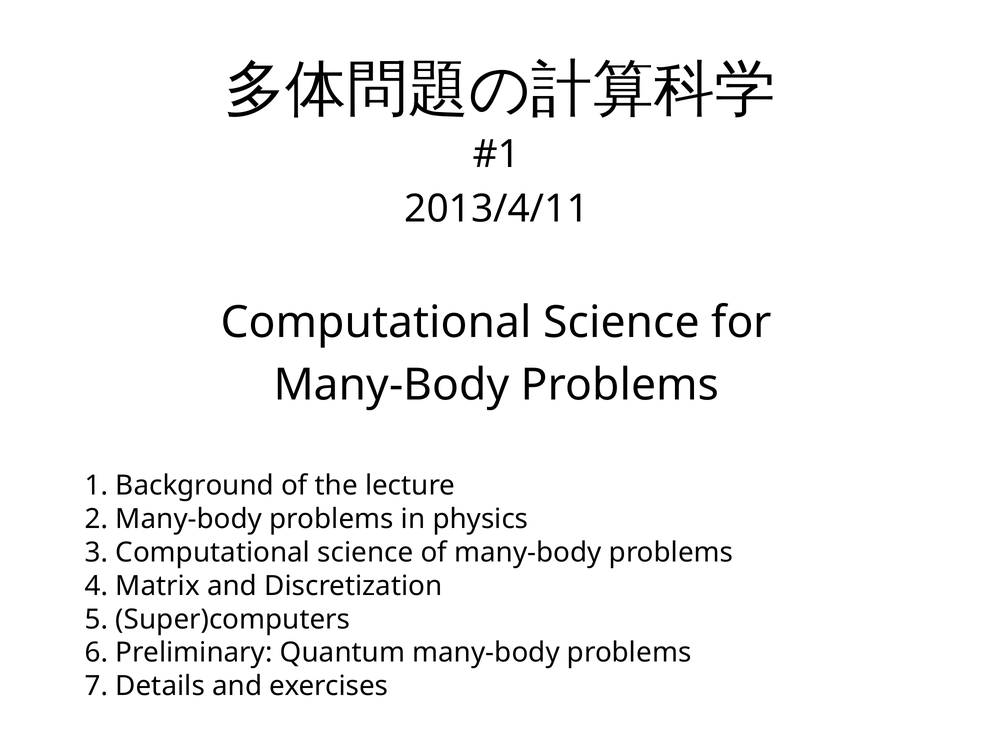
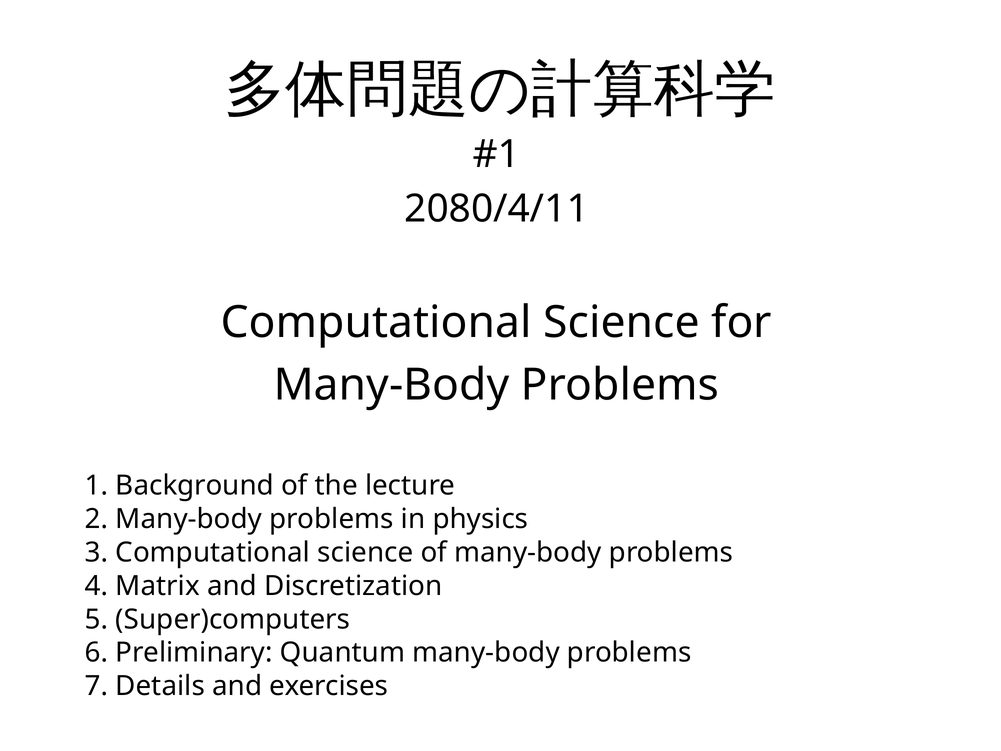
2013/4/11: 2013/4/11 -> 2080/4/11 (497, 209)
